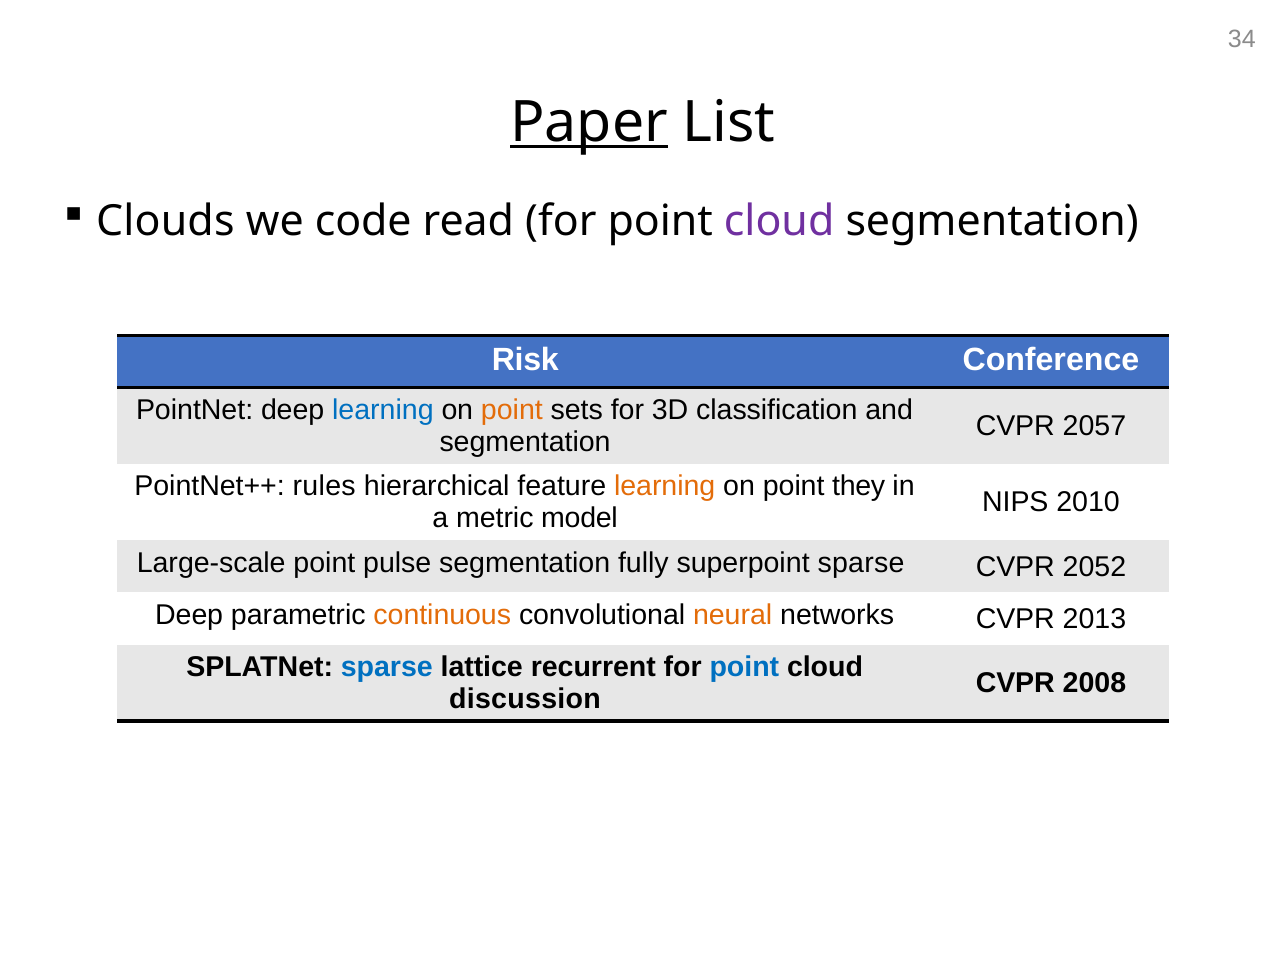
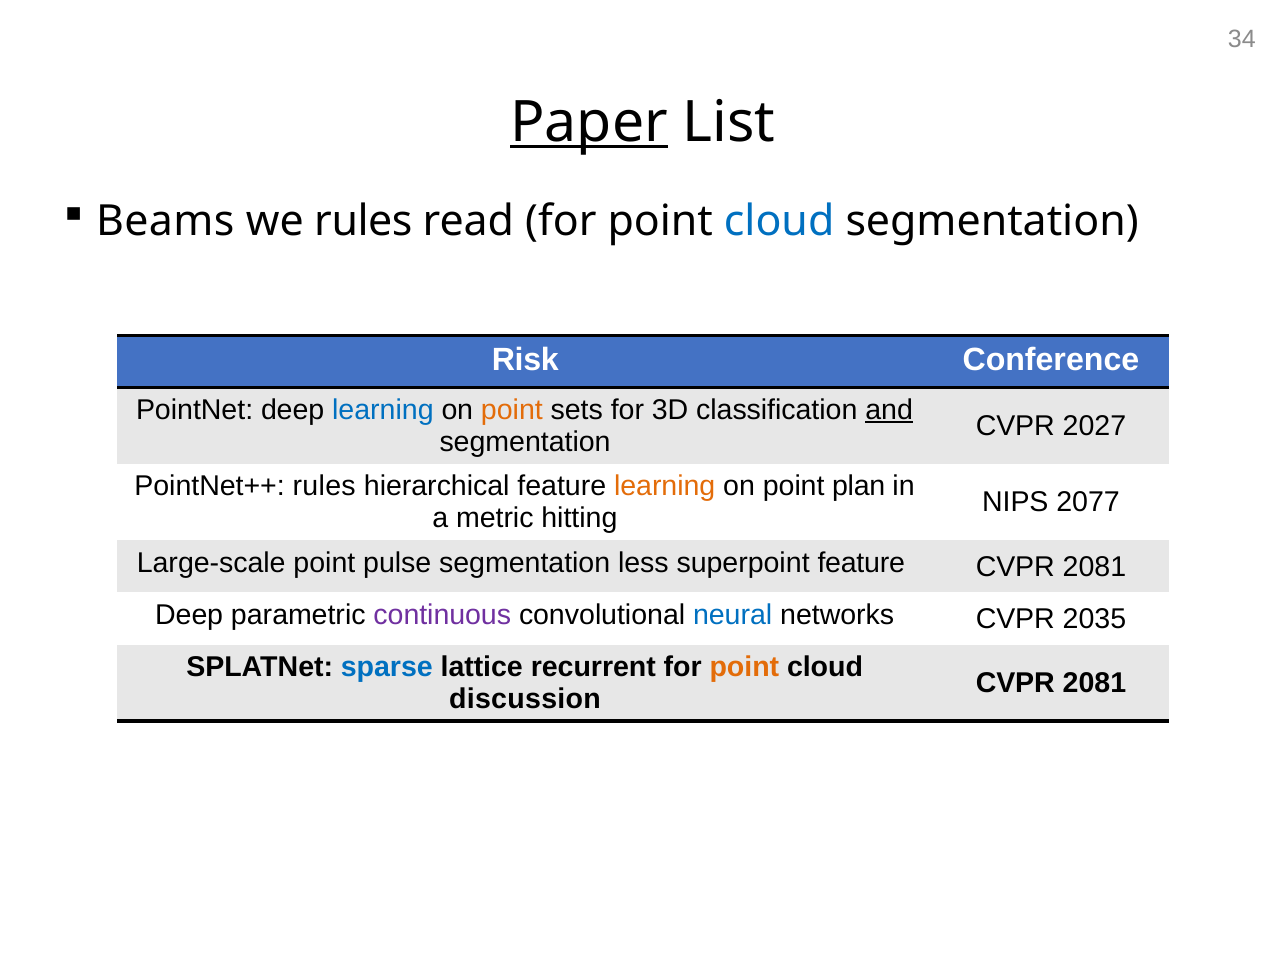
Clouds: Clouds -> Beams (165, 222)
we code: code -> rules (363, 222)
cloud colour: purple -> blue (779, 222)
and underline: none -> present (889, 410)
2057: 2057 -> 2027 (1094, 426)
they: they -> plan (859, 486)
2010: 2010 -> 2077 (1088, 502)
model: model -> hitting (579, 518)
fully: fully -> less (643, 563)
superpoint sparse: sparse -> feature (861, 563)
2052: 2052 -> 2081 (1094, 566)
continuous colour: orange -> purple (442, 615)
neural colour: orange -> blue (733, 615)
2013: 2013 -> 2035 (1094, 619)
point colour: blue -> orange (744, 667)
2008: 2008 -> 2081 (1094, 683)
